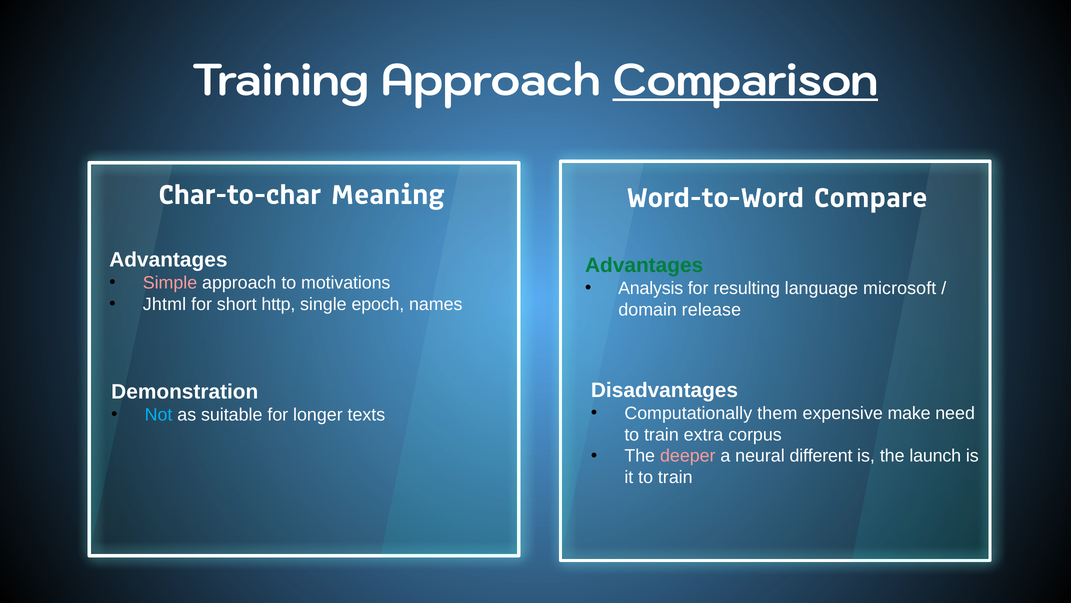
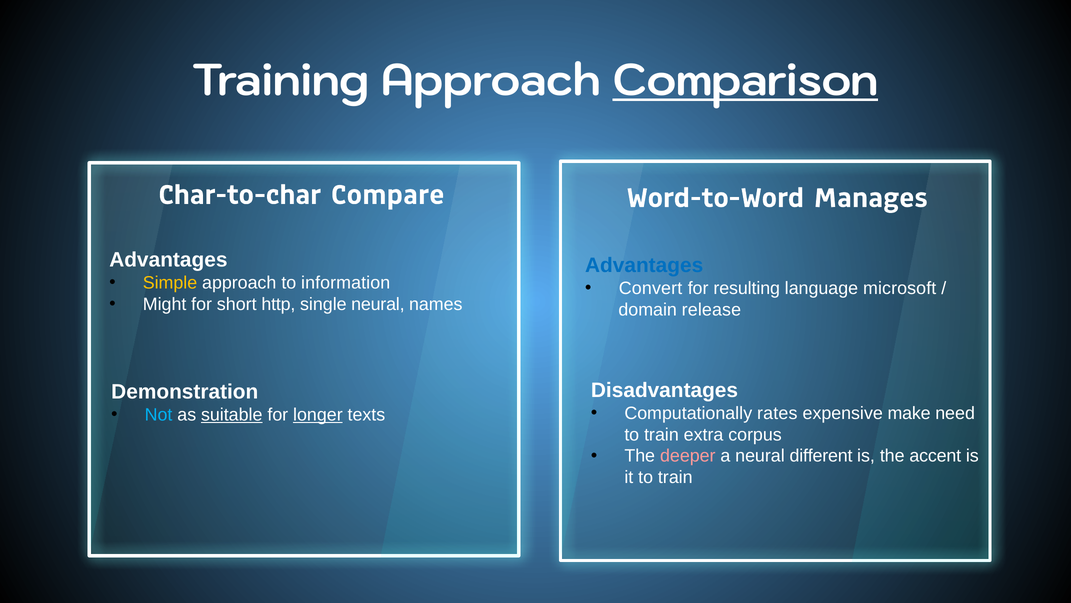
Meaning: Meaning -> Compare (388, 194)
Compare: Compare -> Manages (871, 197)
Advantages colour: green -> blue (644, 265)
Simple colour: pink -> yellow (170, 283)
motivations: motivations -> information (346, 283)
Analysis: Analysis -> Convert (651, 288)
Jhtml: Jhtml -> Might (165, 304)
single epoch: epoch -> neural (378, 304)
them: them -> rates (777, 413)
suitable underline: none -> present (232, 414)
longer underline: none -> present (318, 414)
launch: launch -> accent (935, 456)
